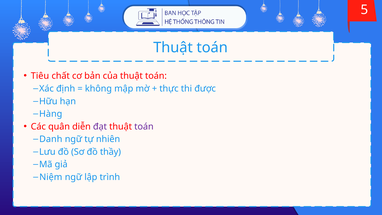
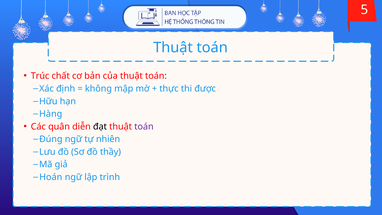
Tiêu: Tiêu -> Trúc (40, 76)
đạt colour: purple -> black (100, 126)
Danh: Danh -> Đúng (51, 139)
Niệm: Niệm -> Hoán (51, 177)
